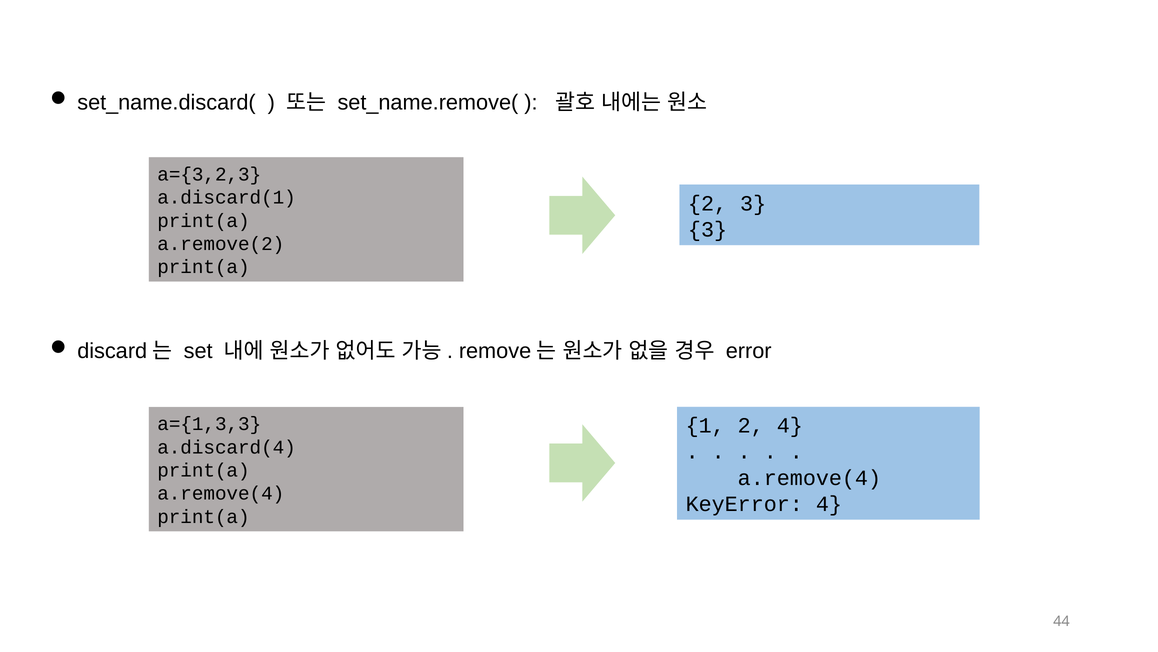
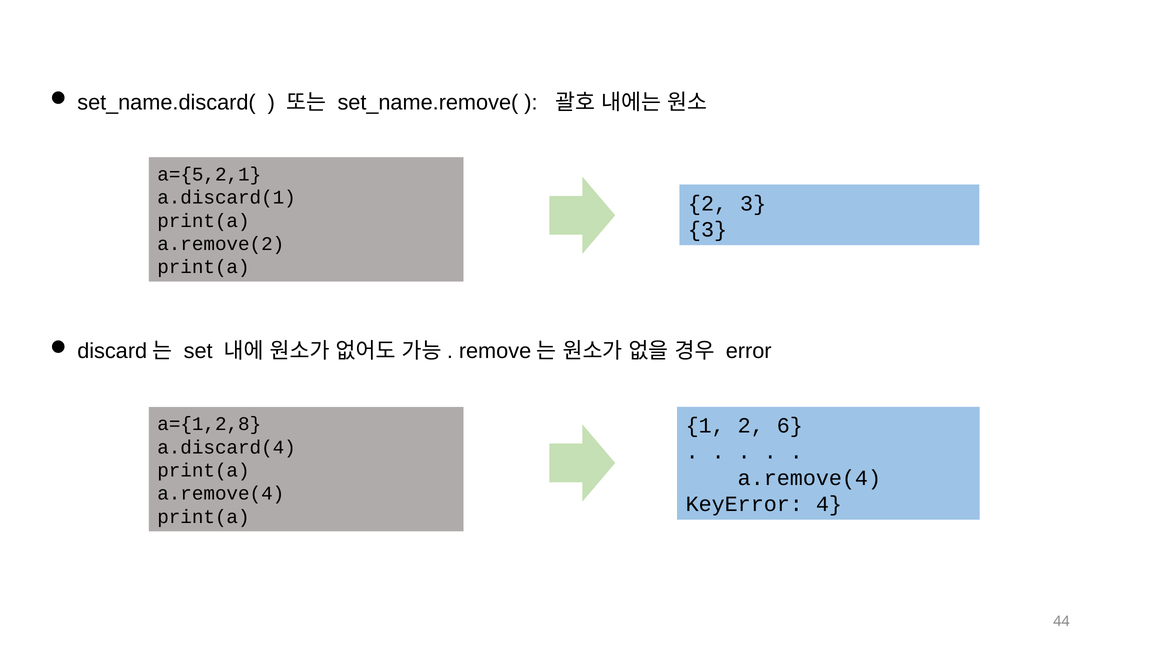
a={3,2,3: a={3,2,3 -> a={5,2,1 (209, 174)
a={1,3,3: a={1,3,3 -> a={1,2,8 (209, 424)
2 4: 4 -> 6 (790, 425)
